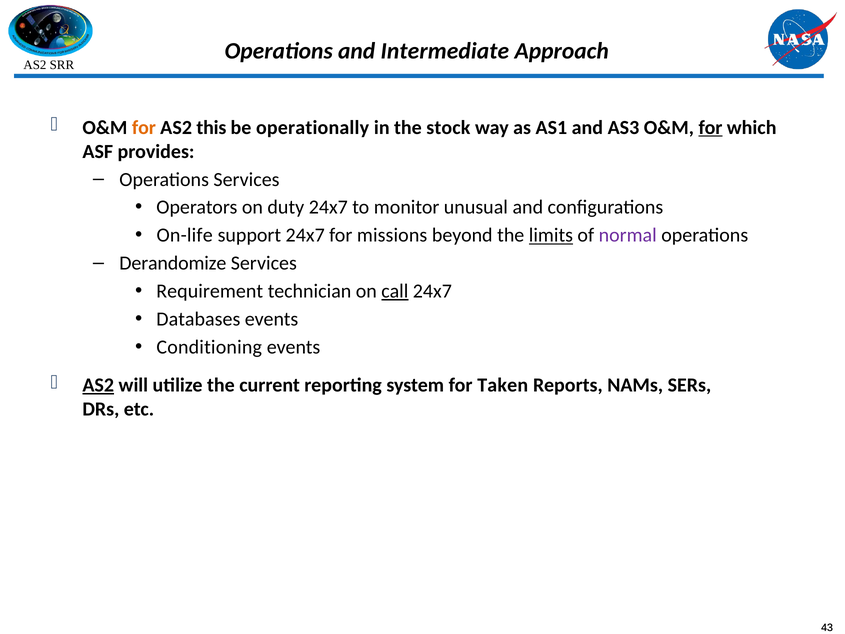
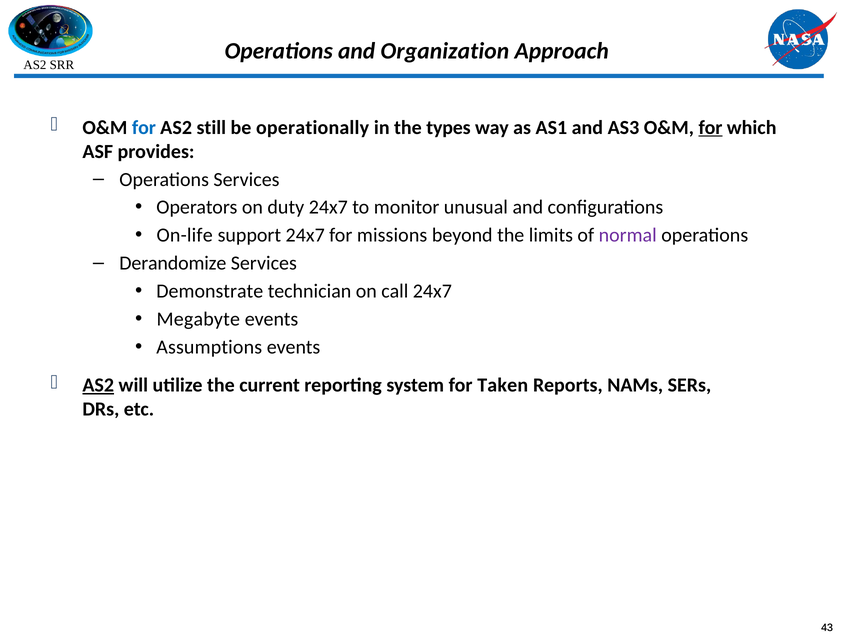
Intermediate: Intermediate -> Organization (445, 51)
for colour: orange -> blue (144, 127)
this: this -> still (211, 127)
stock: stock -> types (448, 127)
limits underline: present -> none (551, 235)
Requirement: Requirement -> Demonstrate (210, 291)
call underline: present -> none (395, 291)
Databases: Databases -> Megabyte (198, 319)
Conditioning: Conditioning -> Assumptions (209, 347)
